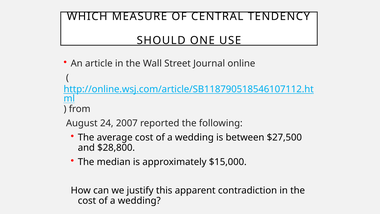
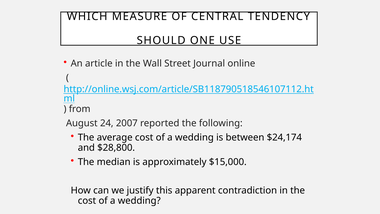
$27,500: $27,500 -> $24,174 (284, 137)
